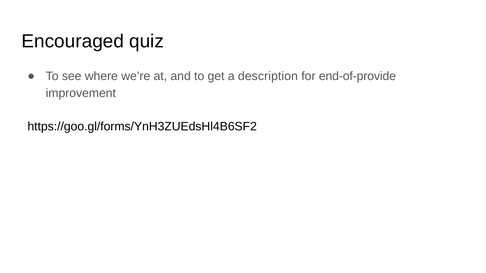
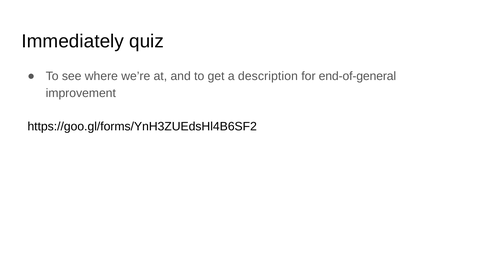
Encouraged: Encouraged -> Immediately (73, 41)
end-of-provide: end-of-provide -> end-of-general (357, 76)
